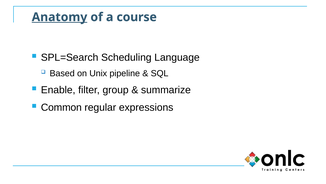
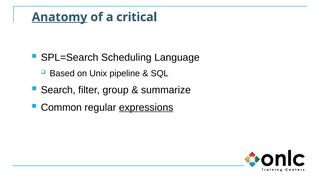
course: course -> critical (137, 17)
Enable: Enable -> Search (58, 90)
expressions underline: none -> present (146, 107)
